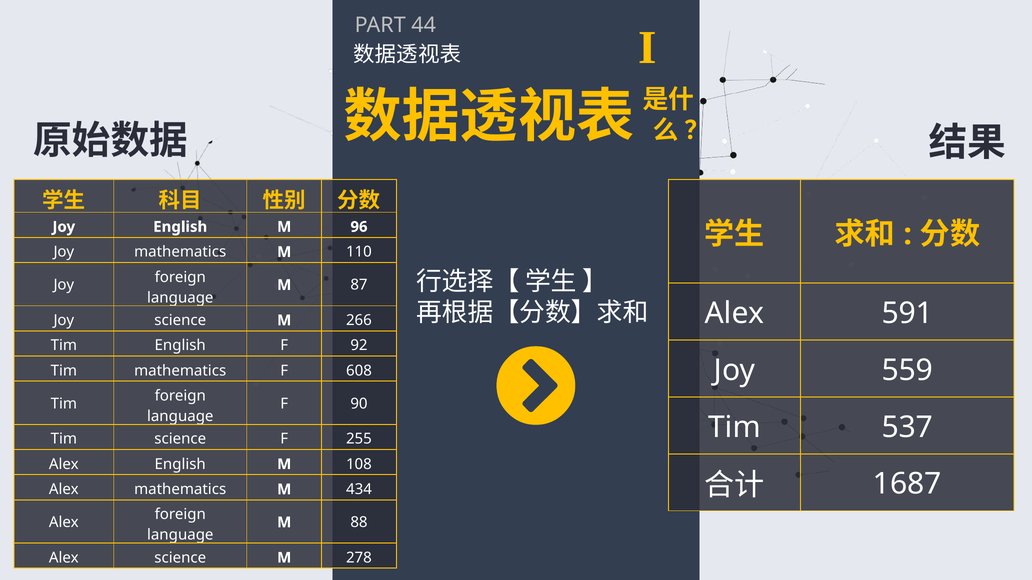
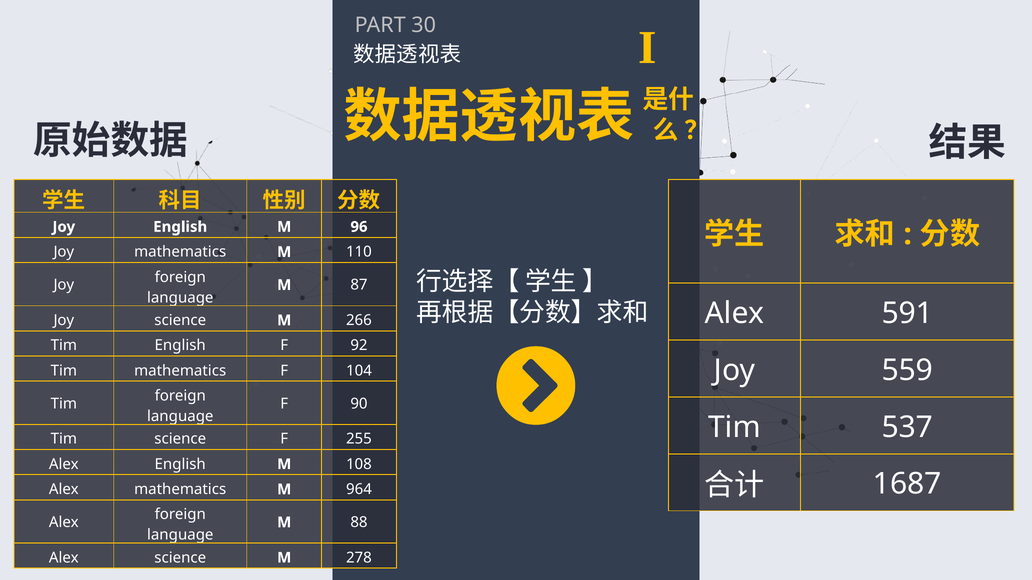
44: 44 -> 30 (424, 25)
608: 608 -> 104 (359, 371)
434: 434 -> 964 (359, 490)
